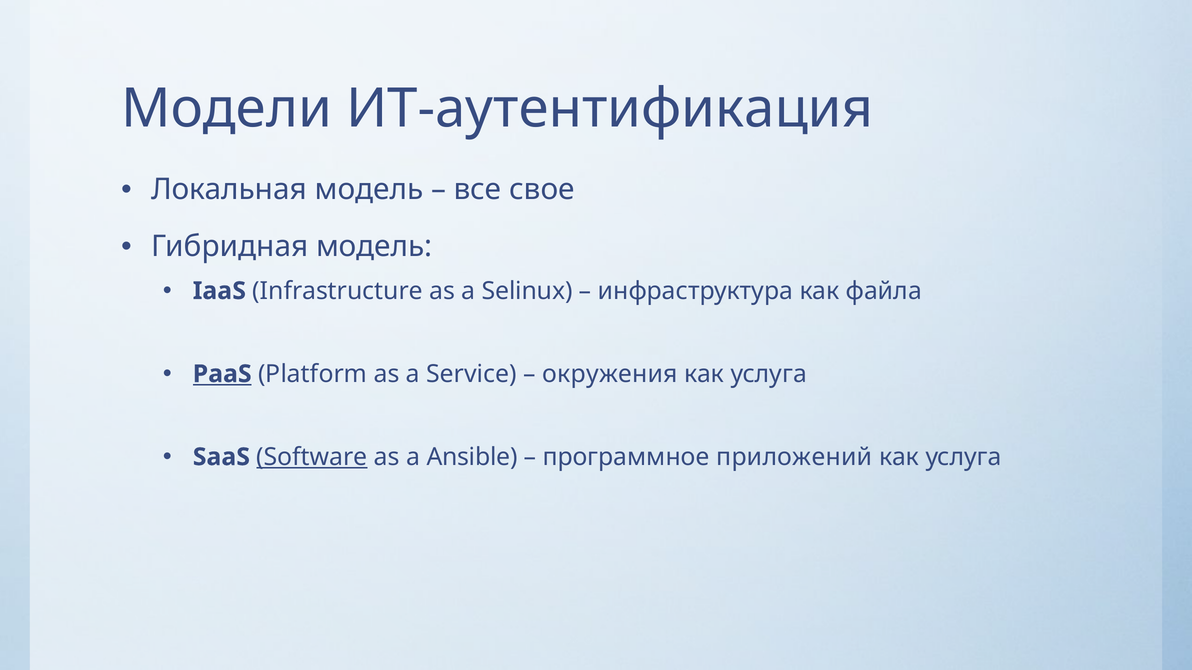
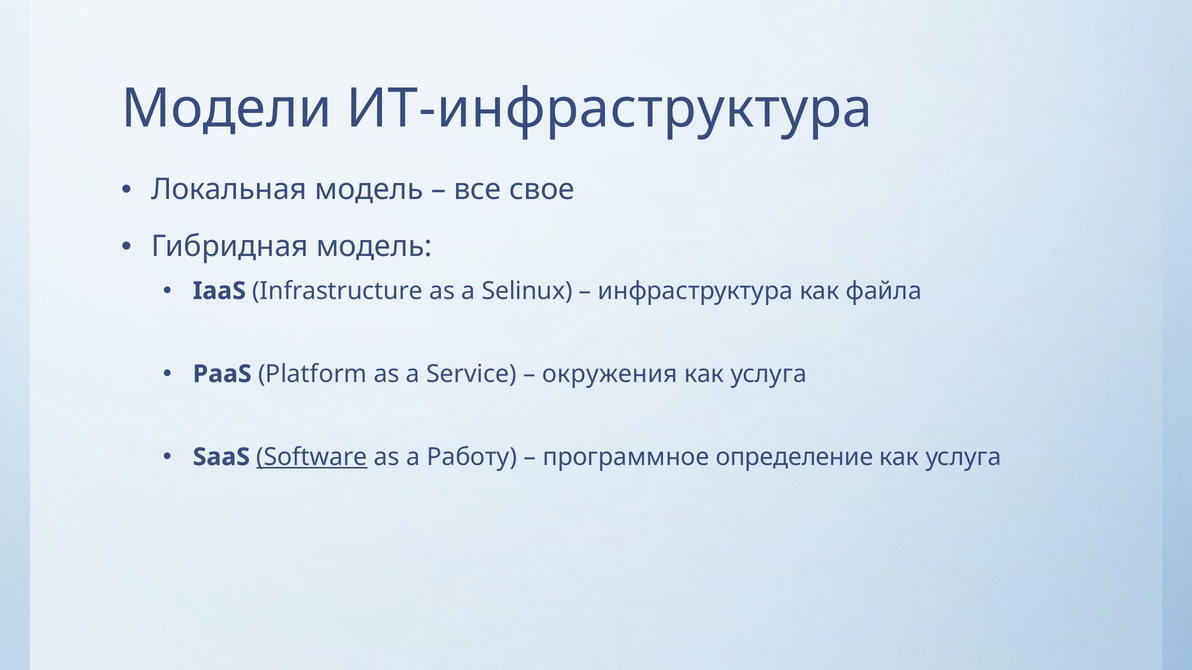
ИТ-аутентификация: ИТ-аутентификация -> ИТ-инфраструктура (609, 109)
PaaS underline: present -> none (222, 374)
Ansible: Ansible -> Работу (472, 457)
приложений: приложений -> определение (794, 457)
